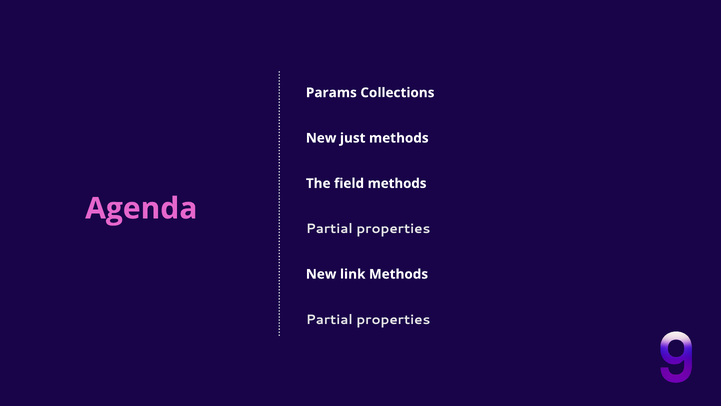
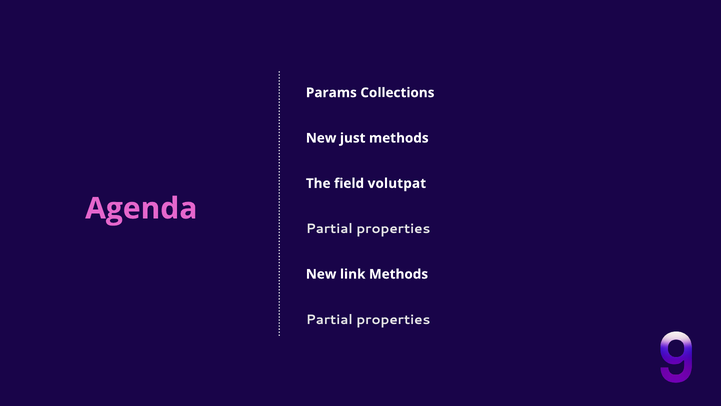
field methods: methods -> volutpat (397, 183)
